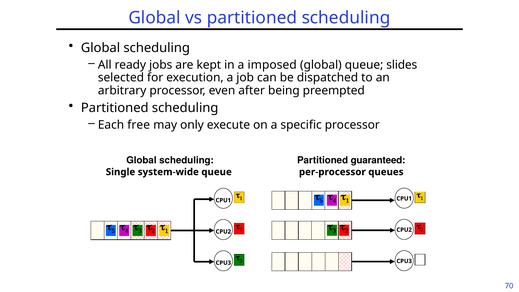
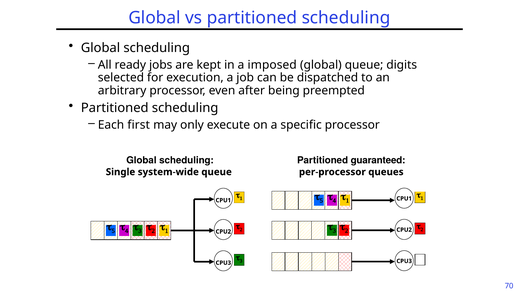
slides: slides -> digits (402, 65)
free: free -> first (139, 125)
